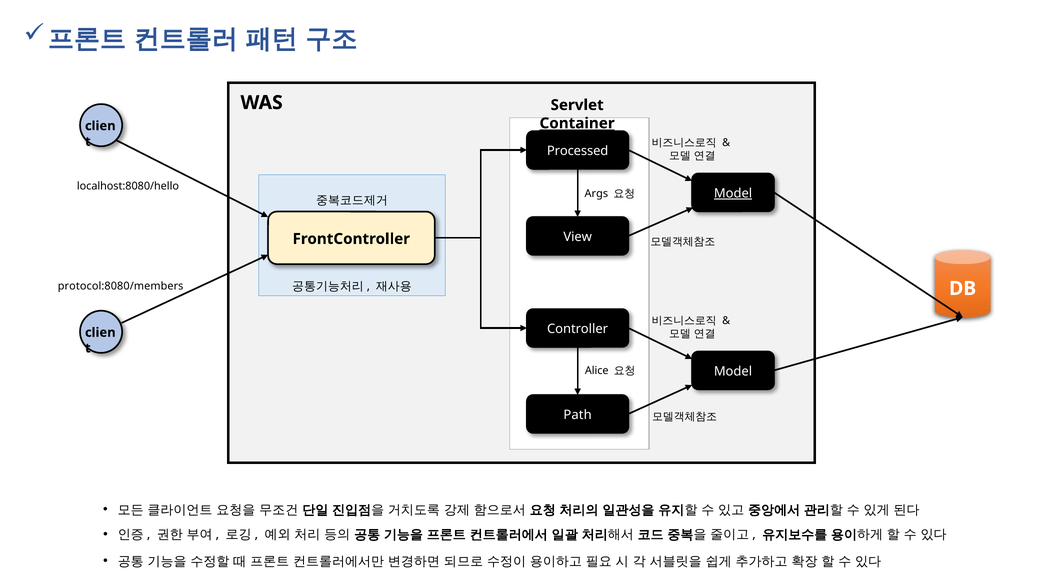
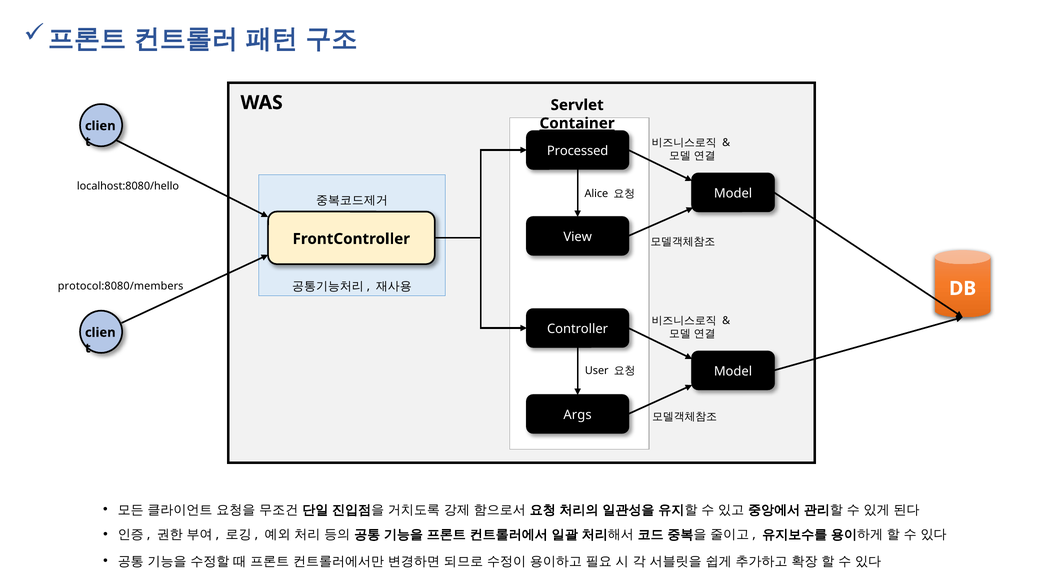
Model underline: present -> none (733, 193)
Args: Args -> Alice (596, 194)
Alice: Alice -> User (597, 371)
Path: Path -> Args (578, 415)
